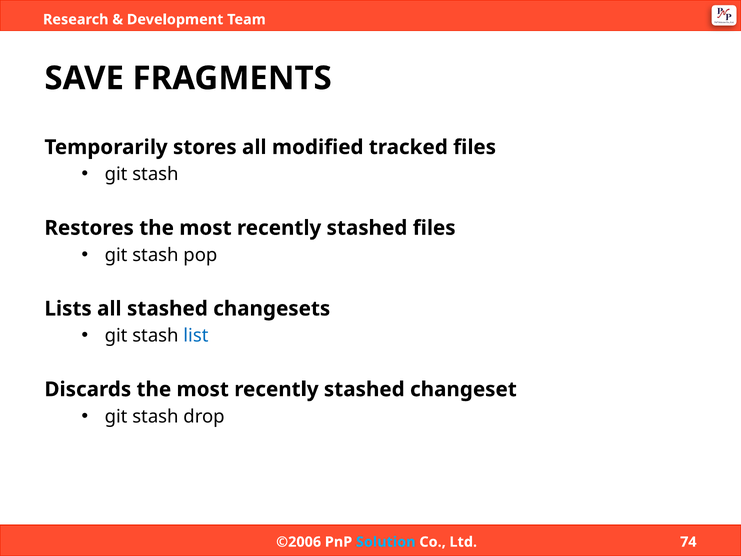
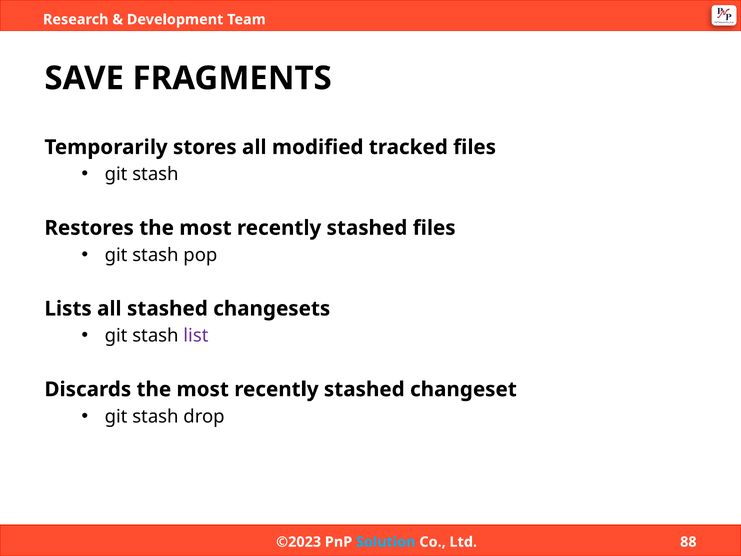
list colour: blue -> purple (196, 336)
©2006: ©2006 -> ©2023 (299, 542)
74: 74 -> 88 (688, 542)
